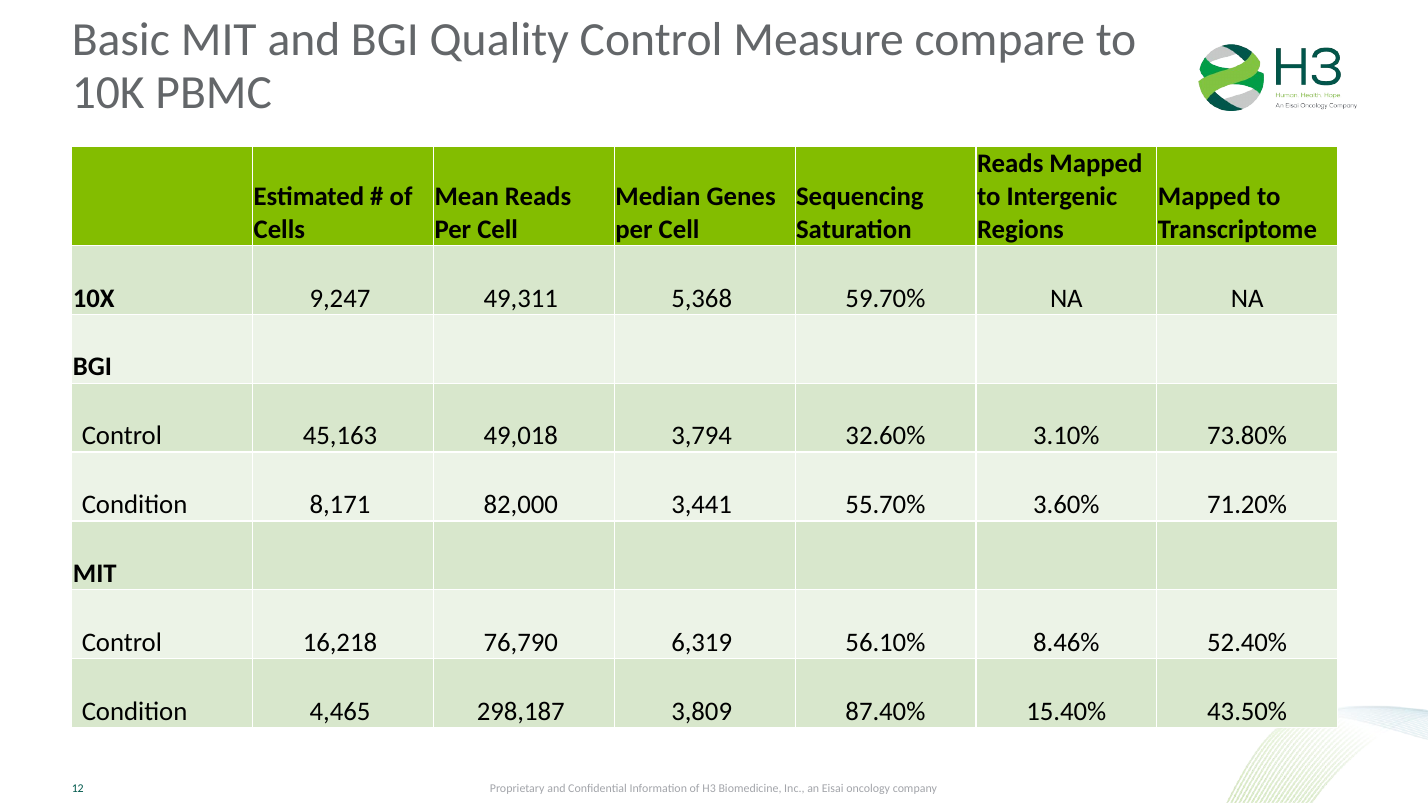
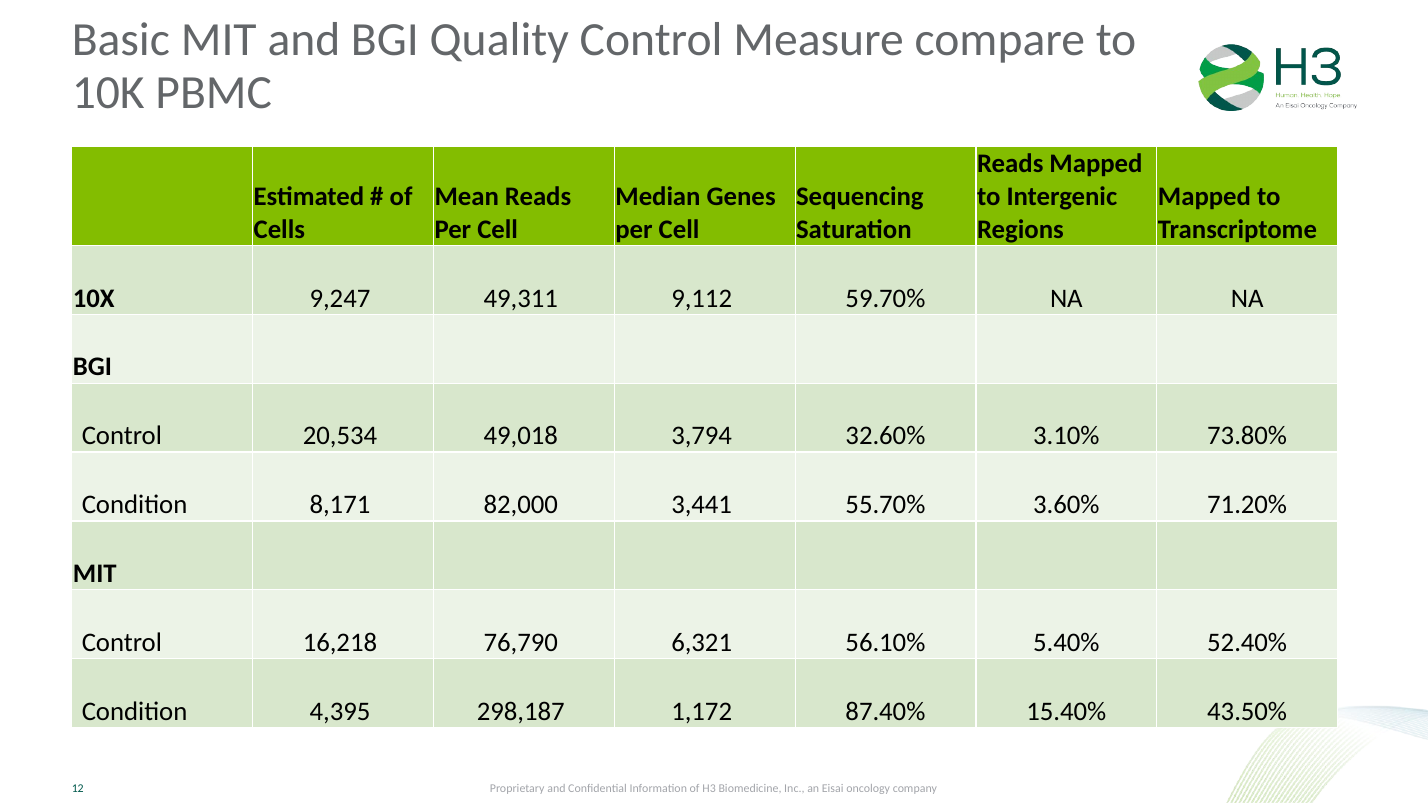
5,368: 5,368 -> 9,112 (702, 298)
45,163: 45,163 -> 20,534 (340, 436)
6,319: 6,319 -> 6,321 (702, 643)
8.46%: 8.46% -> 5.40% (1066, 643)
4,465: 4,465 -> 4,395 (340, 712)
3,809: 3,809 -> 1,172 (702, 712)
